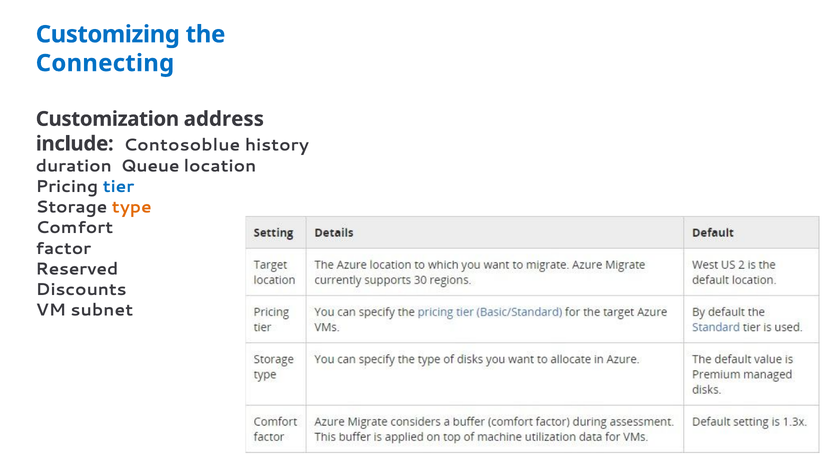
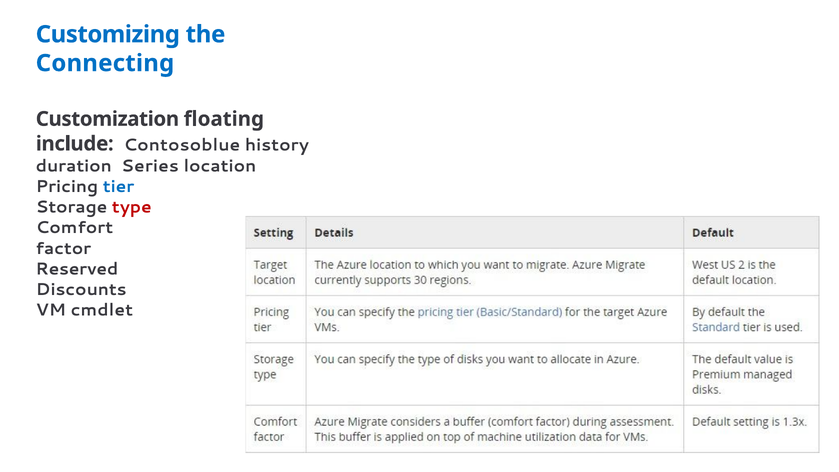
address: address -> floating (224, 119)
Queue: Queue -> Series (150, 166)
type colour: orange -> red (132, 207)
subnet: subnet -> cmdlet (102, 310)
